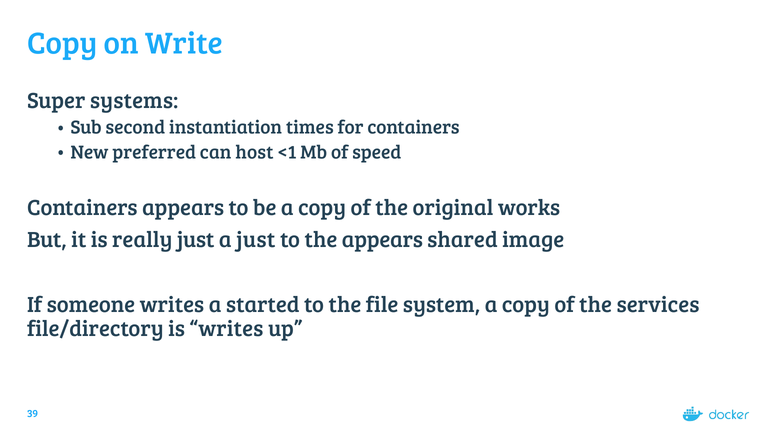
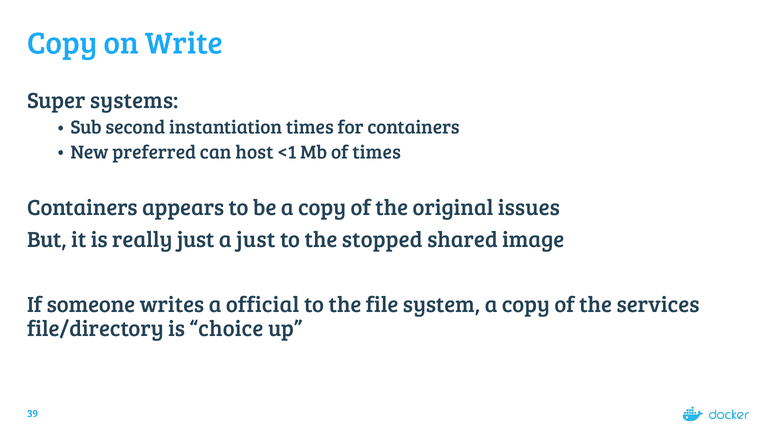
of speed: speed -> times (377, 152)
works: works -> issues (529, 208)
the appears: appears -> stopped (382, 240)
started: started -> official (263, 305)
is writes: writes -> choice (226, 329)
